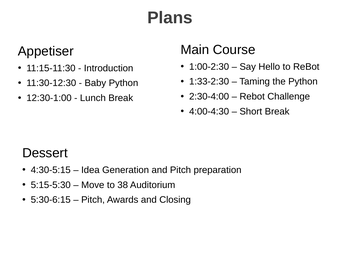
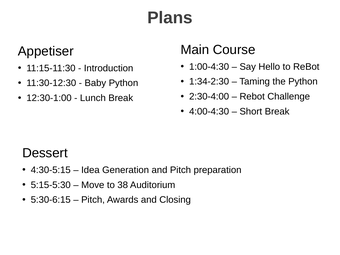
1:00-2:30: 1:00-2:30 -> 1:00-4:30 (209, 67)
1:33-2:30: 1:33-2:30 -> 1:34-2:30 (209, 82)
